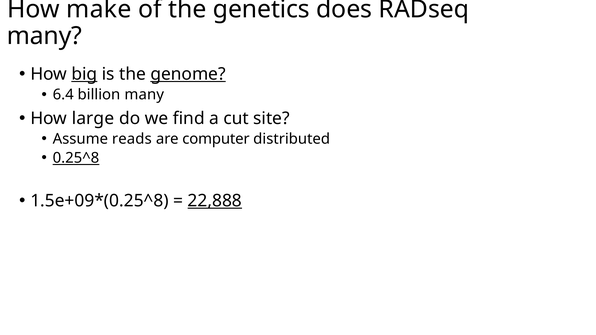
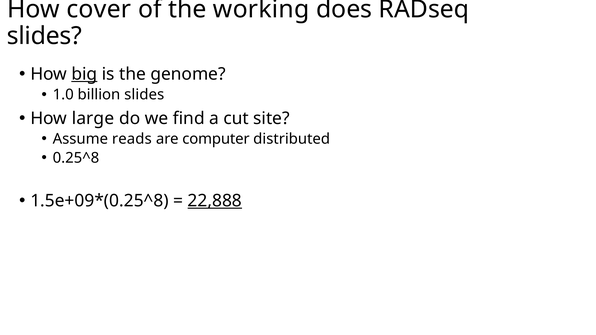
make: make -> cover (99, 9)
genetics: genetics -> working (261, 9)
many: many -> slides (44, 36)
genome underline: present -> none (188, 74)
6.4: 6.4 -> 1.0 (63, 95)
billion many: many -> slides (144, 95)
0.25^8 underline: present -> none (76, 158)
